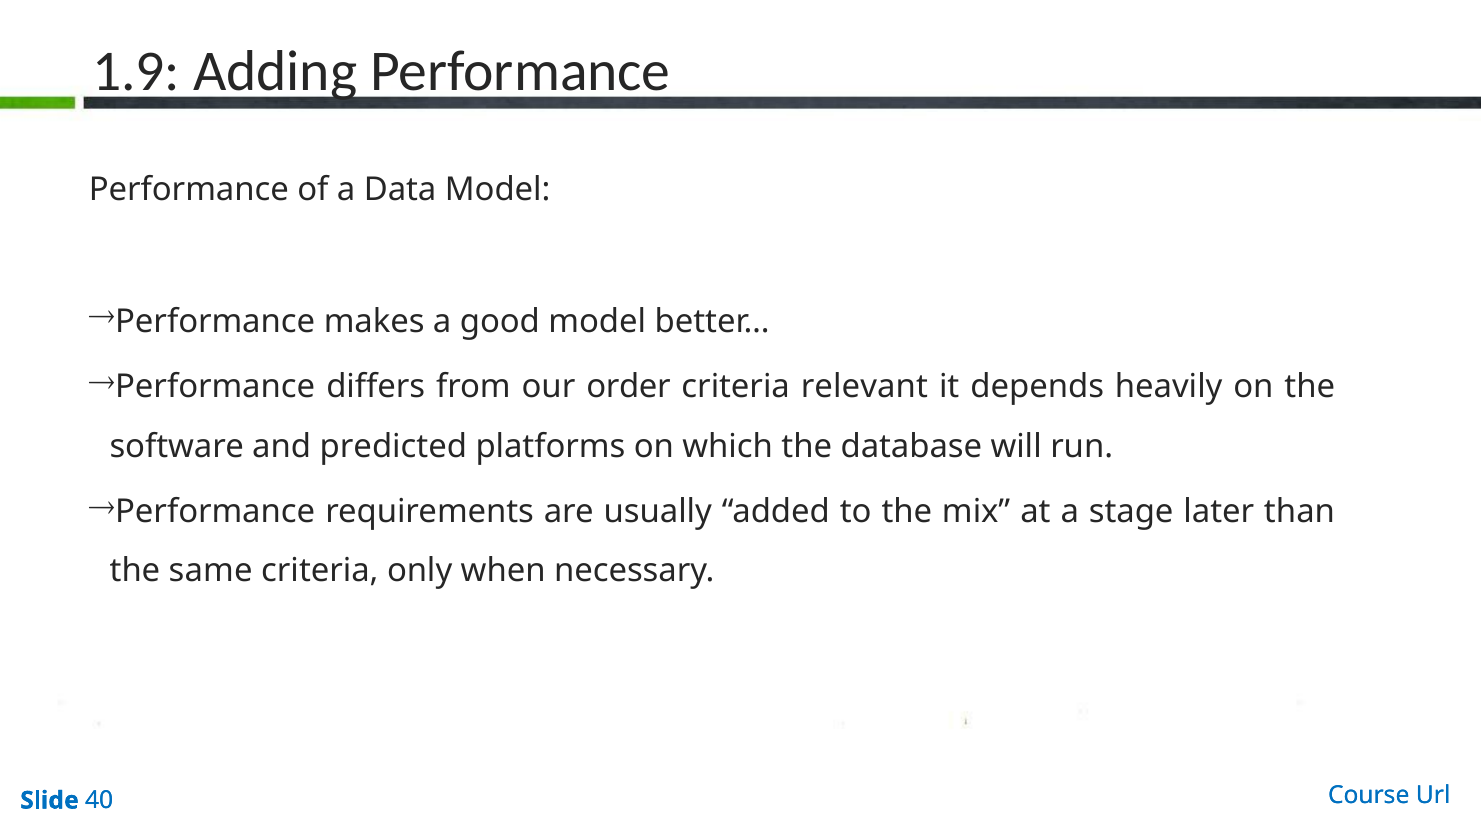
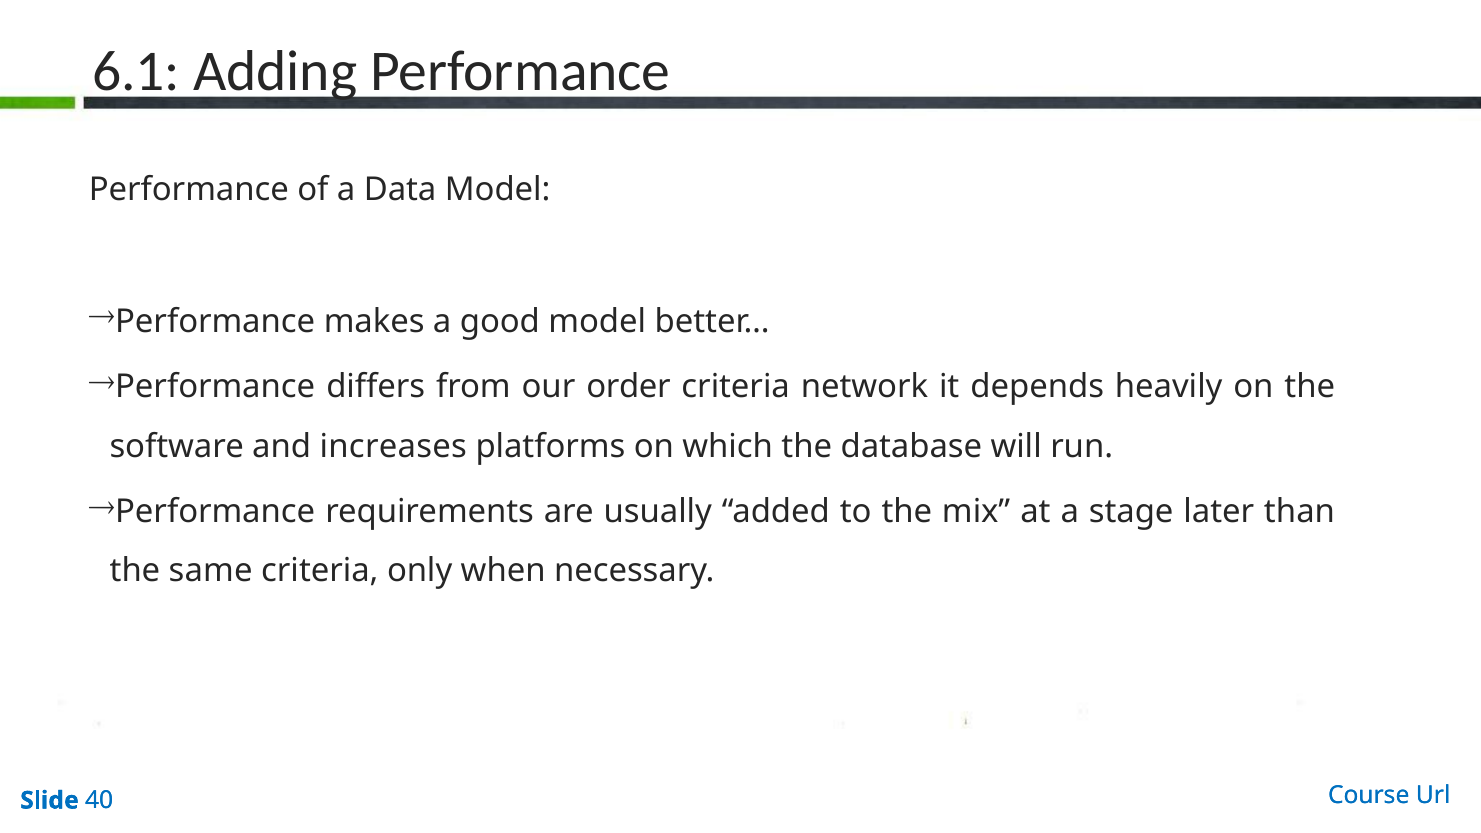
1.9: 1.9 -> 6.1 (136, 72)
relevant: relevant -> network (864, 387)
predicted: predicted -> increases (393, 446)
